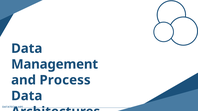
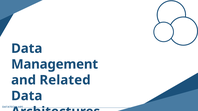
Process: Process -> Related (65, 80)
